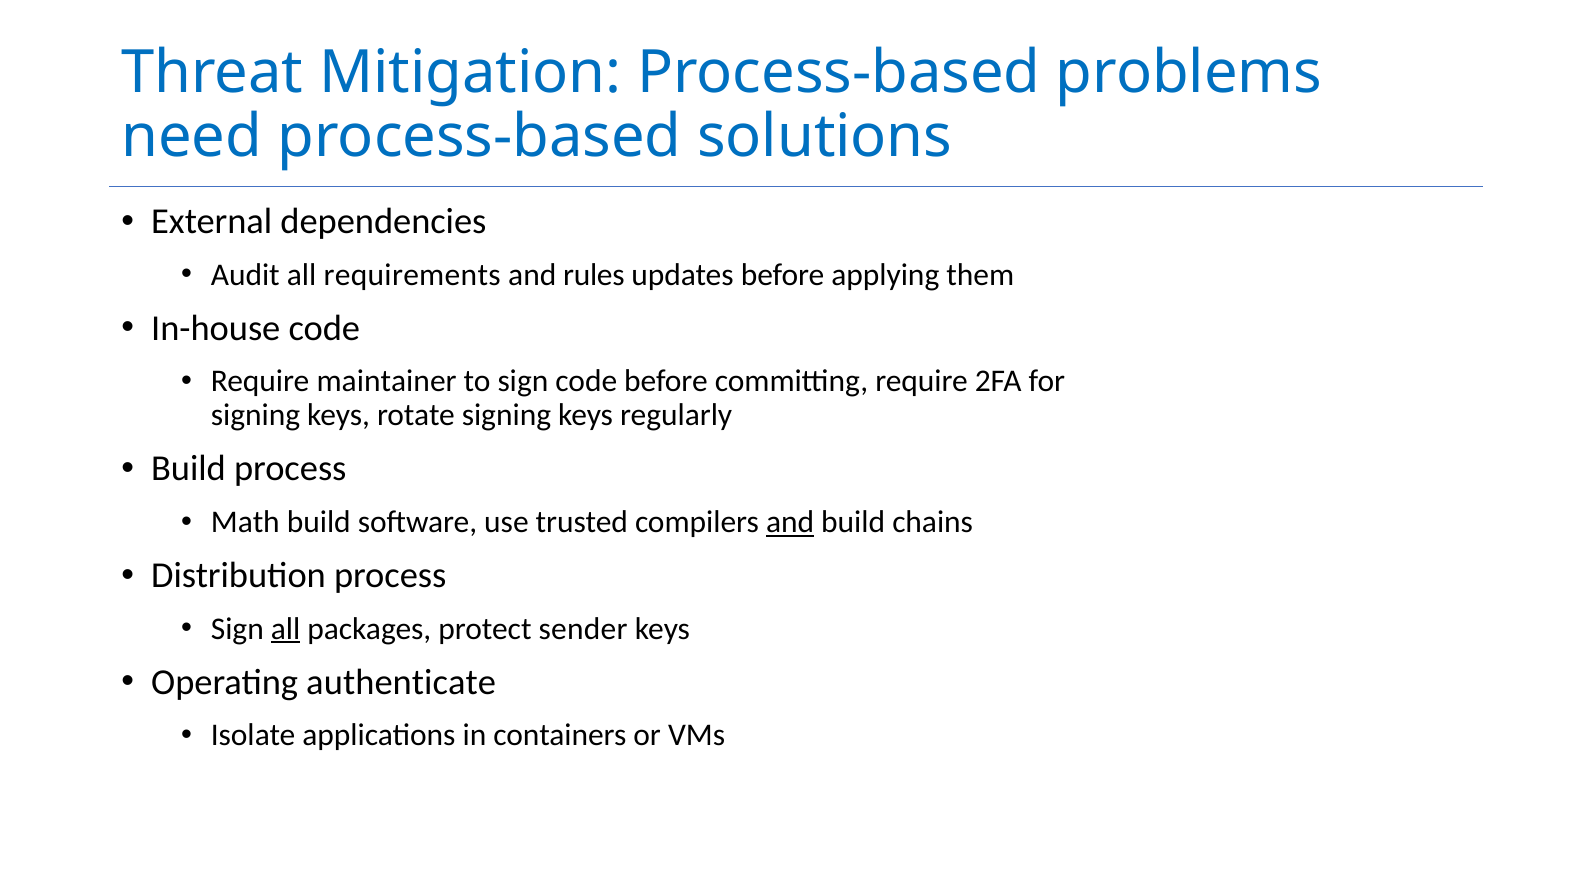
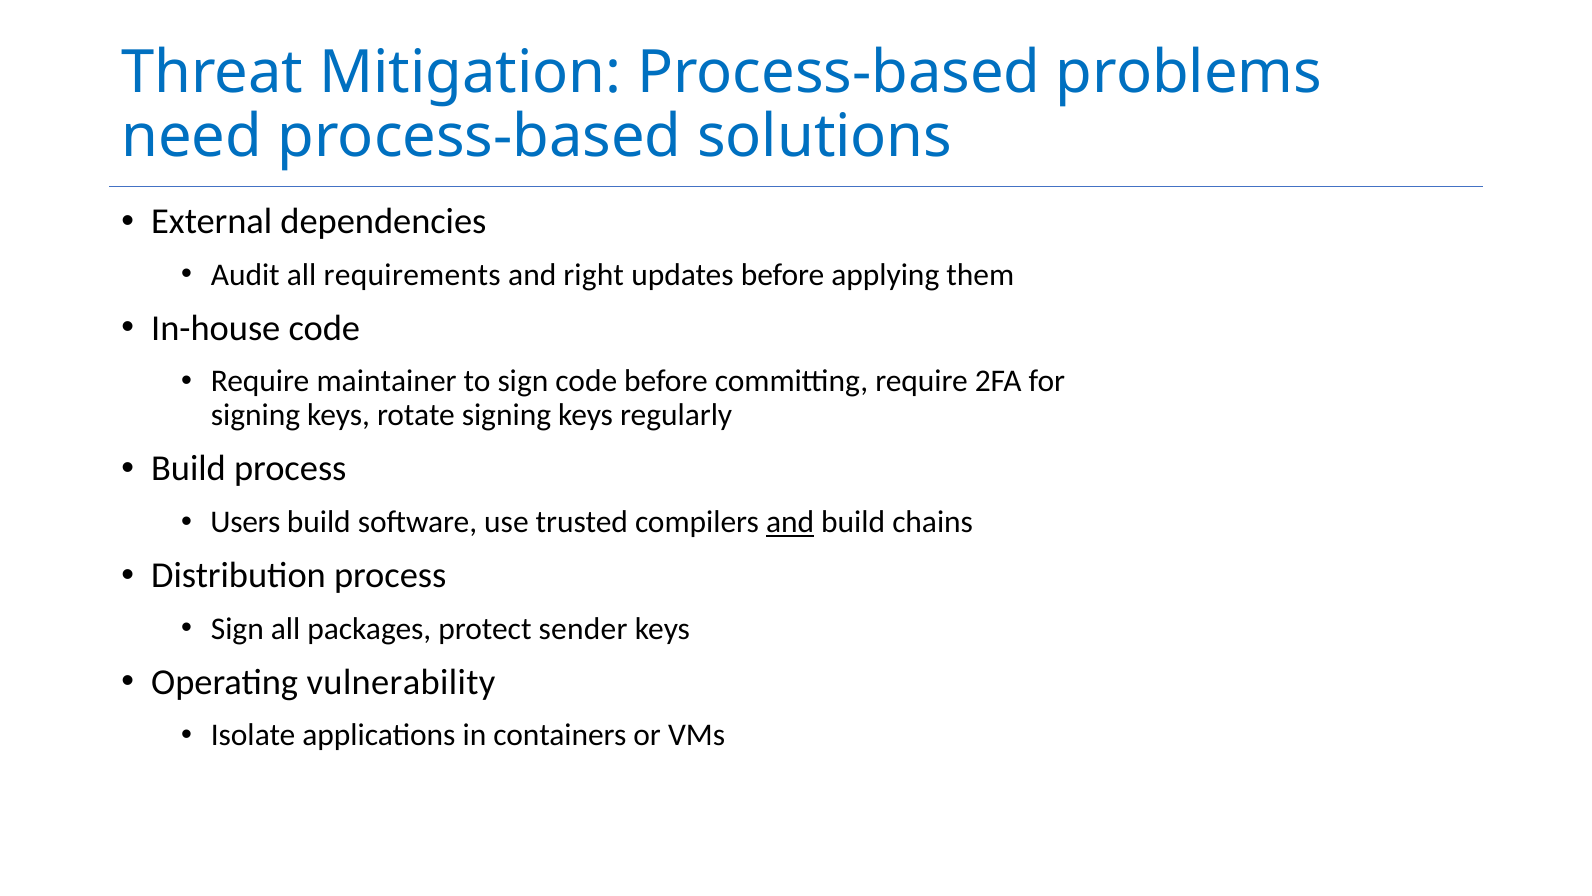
rules: rules -> right (594, 275)
Math: Math -> Users (245, 522)
all underline: present -> none (285, 629)
authenticate: authenticate -> vulnerability (401, 682)
